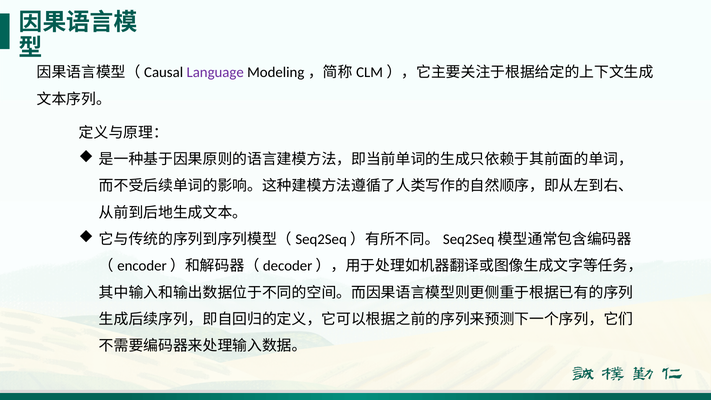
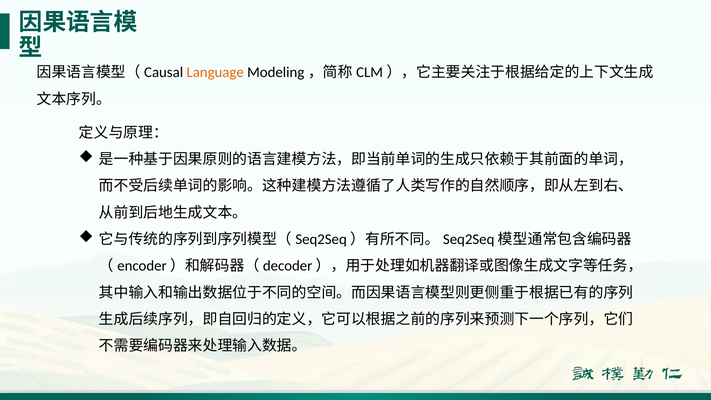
Language colour: purple -> orange (215, 72)
